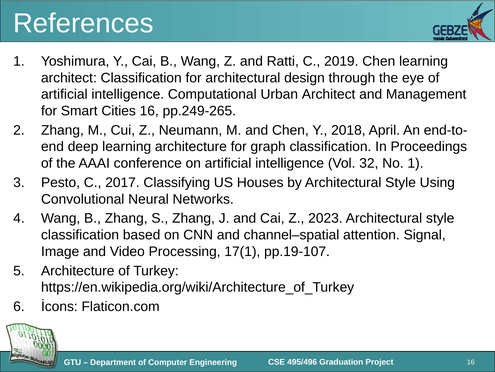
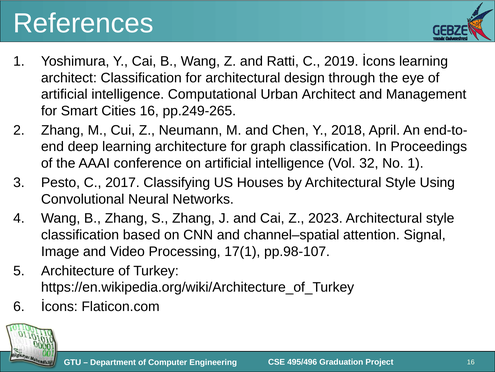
2019 Chen: Chen -> İcons (379, 61)
pp.19-107: pp.19-107 -> pp.98-107 (297, 251)
